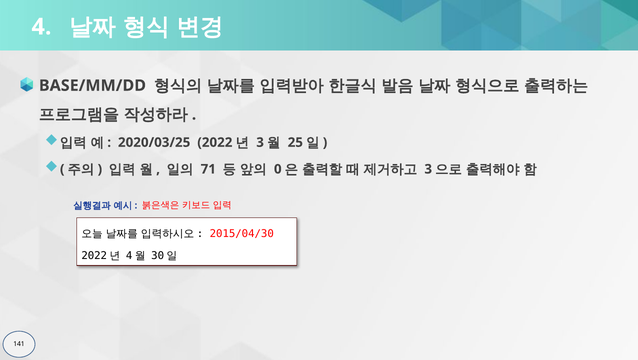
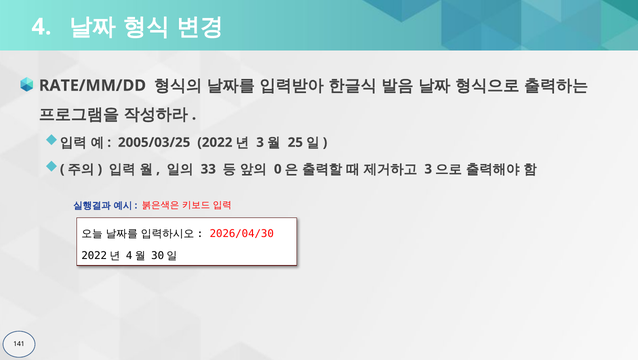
BASE/MM/DD: BASE/MM/DD -> RATE/MM/DD (92, 86)
2020/03/25: 2020/03/25 -> 2005/03/25 (154, 143)
71: 71 -> 33 (208, 169)
2015/04/30: 2015/04/30 -> 2026/04/30 (242, 234)
